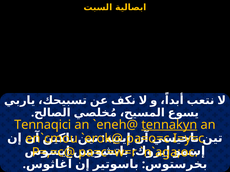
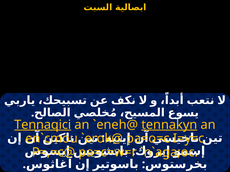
Tennaqici underline: none -> present (43, 125)
